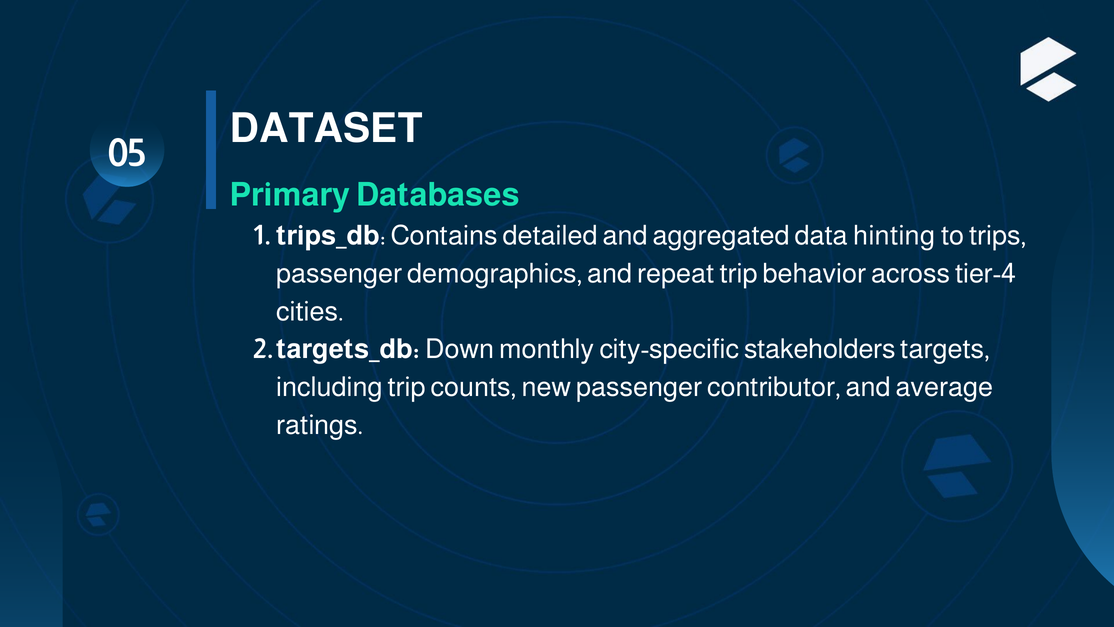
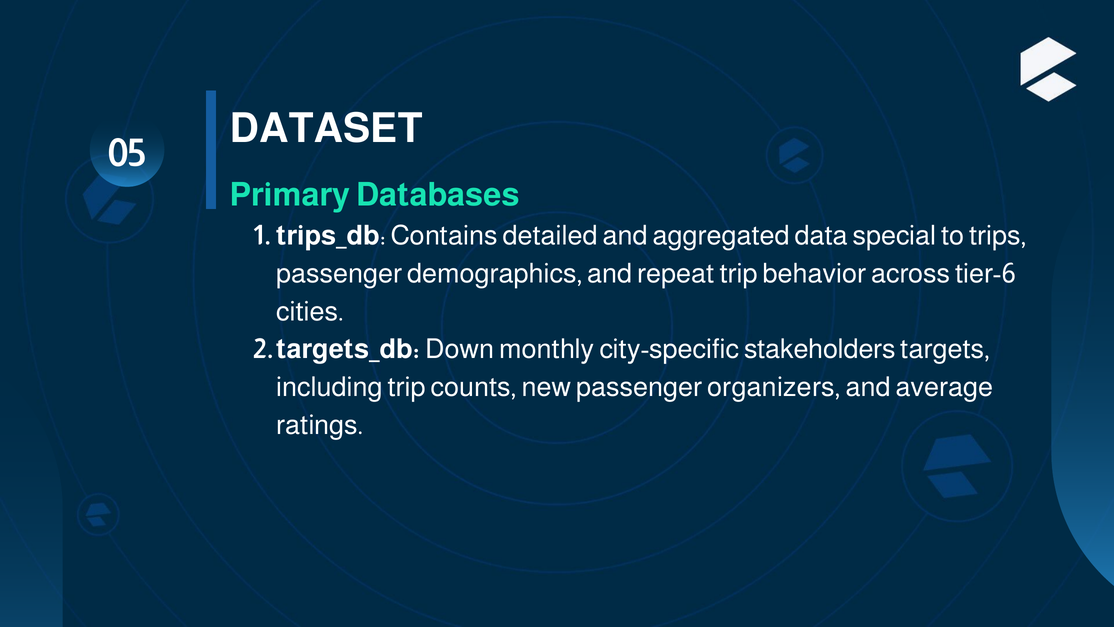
hinting: hinting -> special (895, 236)
tier-4: tier-4 -> tier-6 (986, 273)
contributor: contributor -> organizers (774, 387)
